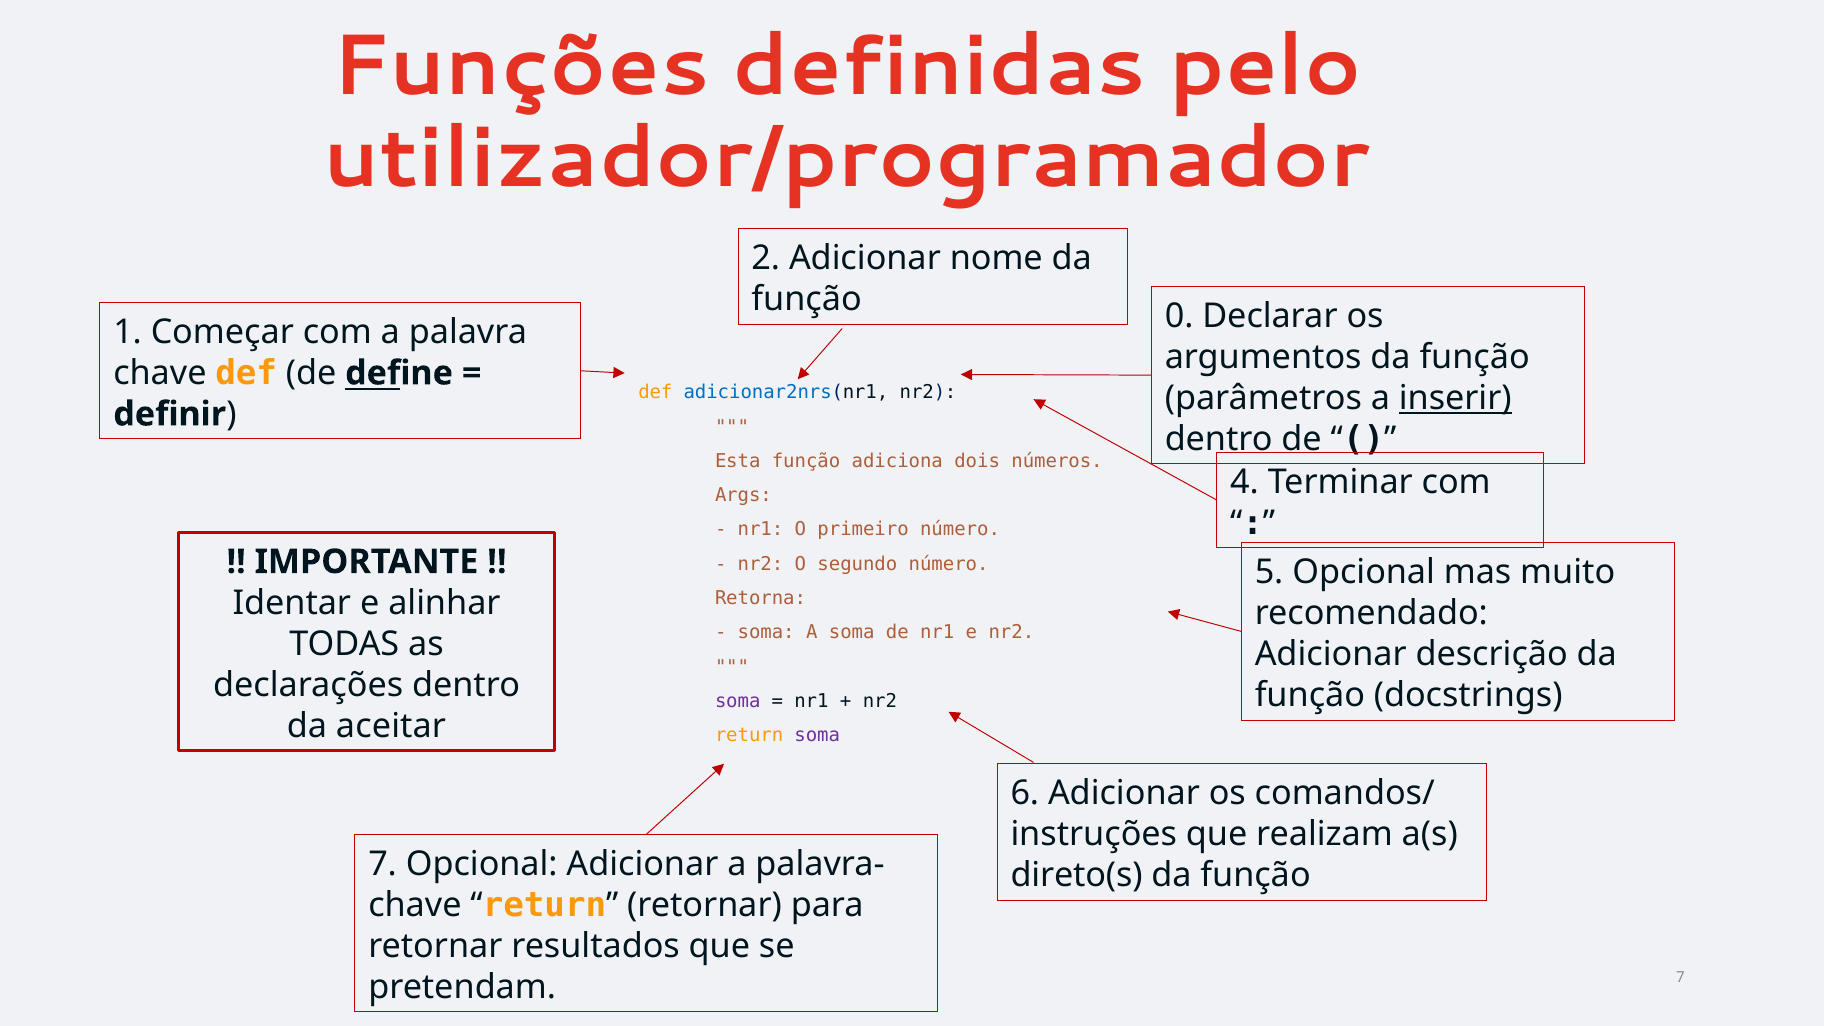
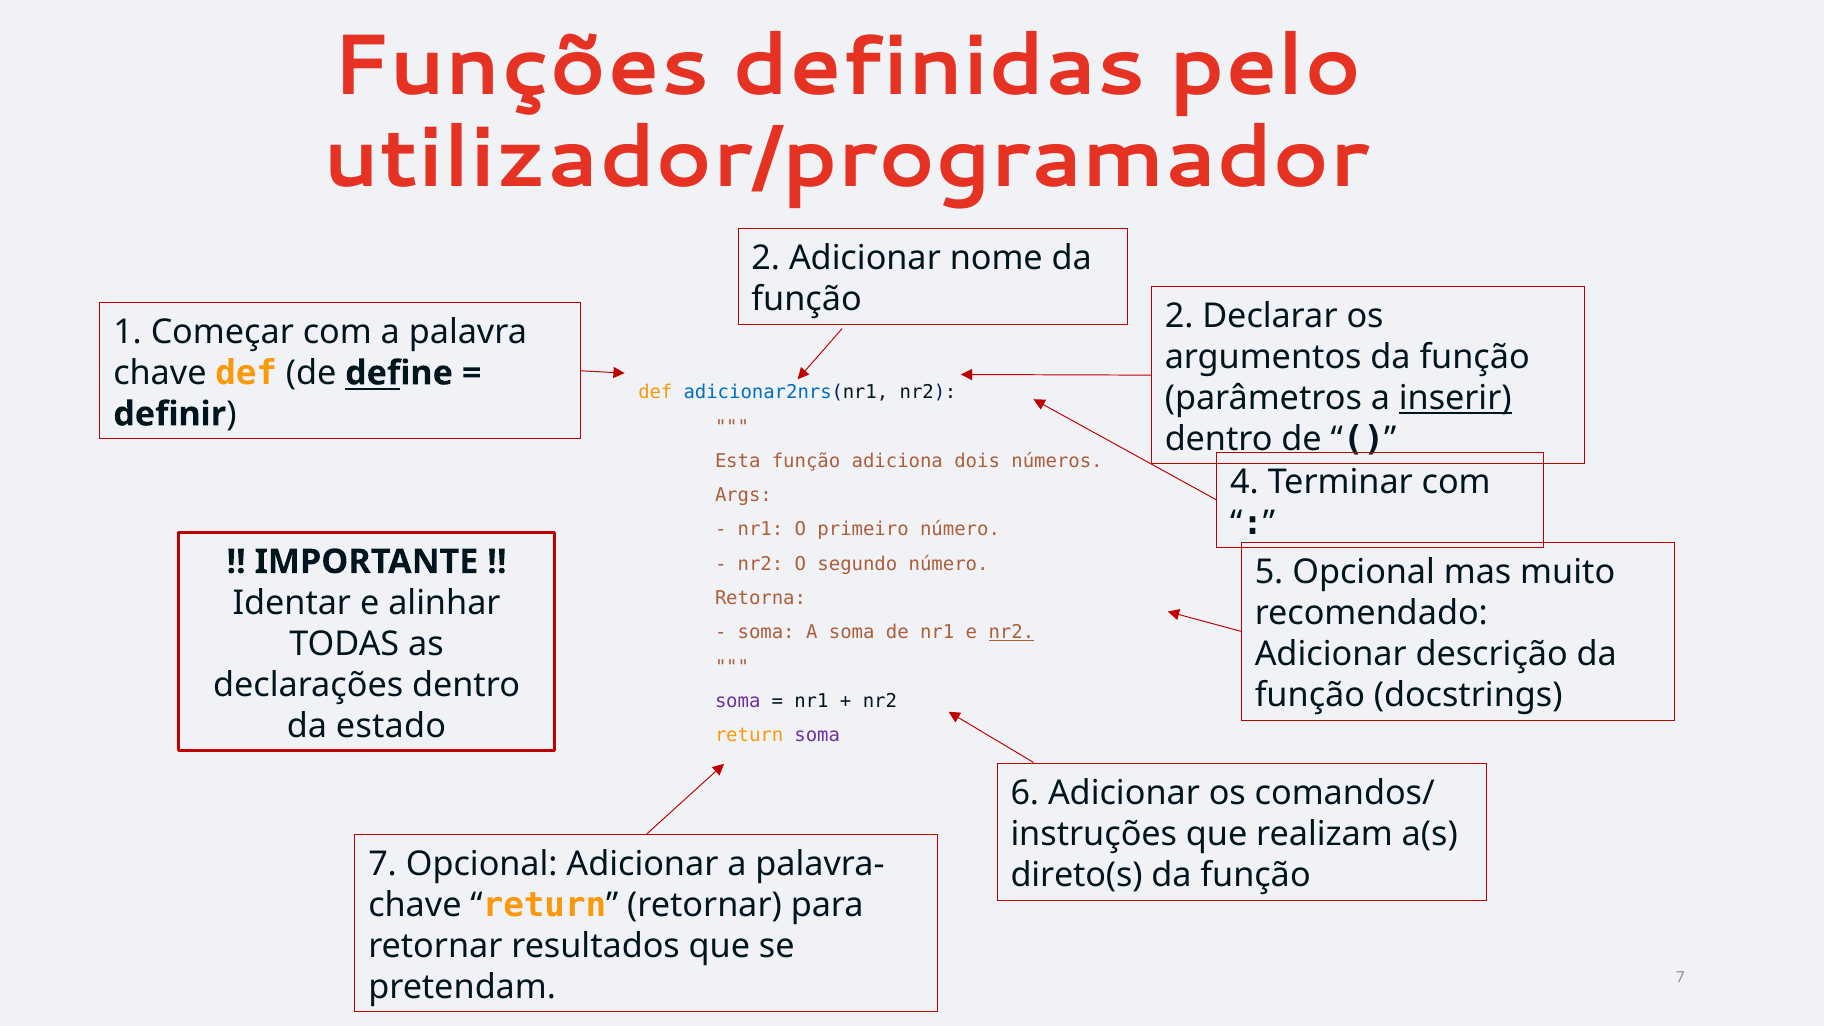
função 0: 0 -> 2 (1179, 316)
nr2 underline: none -> present (1011, 632)
aceitar: aceitar -> estado (391, 726)
